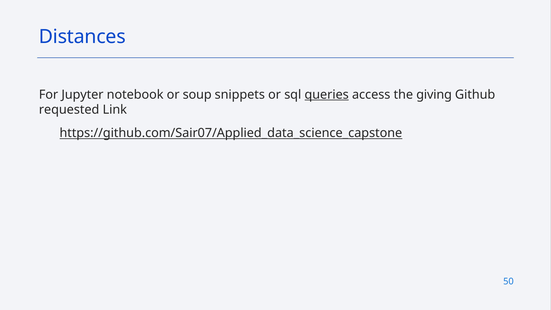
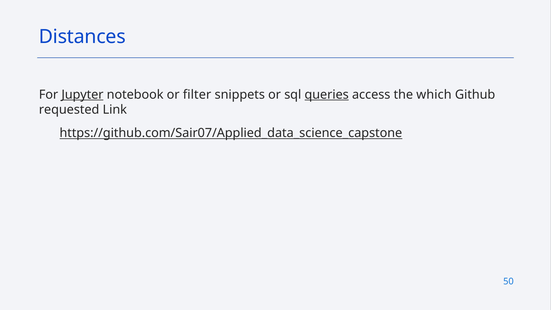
Jupyter underline: none -> present (82, 95)
soup: soup -> filter (197, 95)
giving: giving -> which (434, 95)
